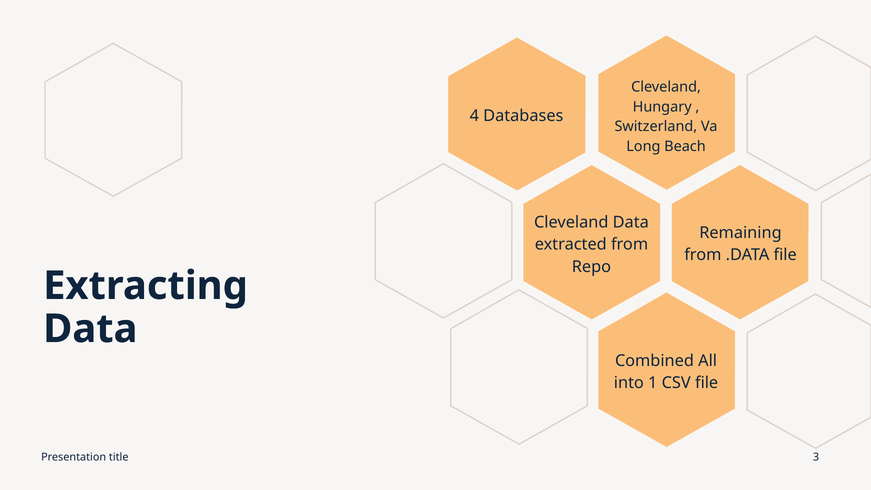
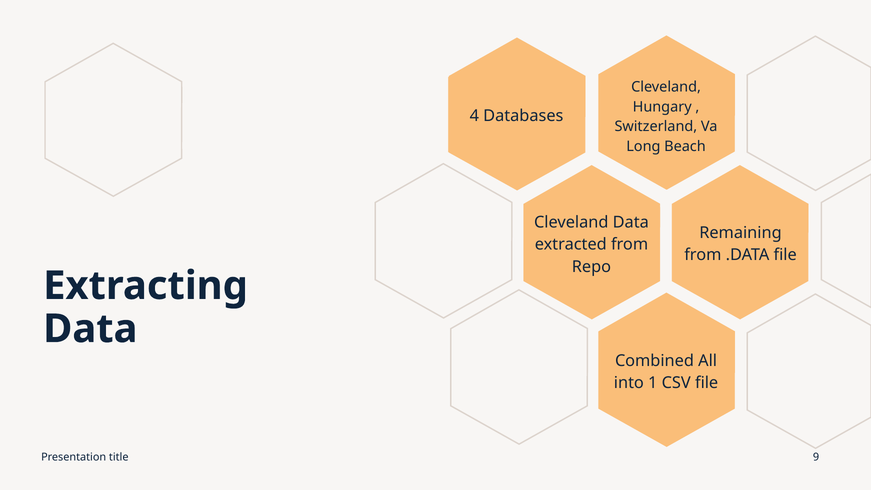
3: 3 -> 9 (816, 457)
